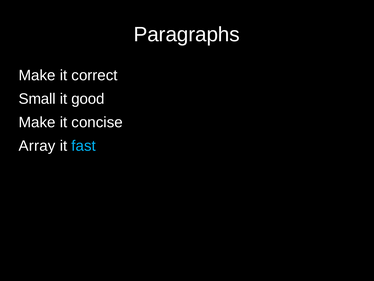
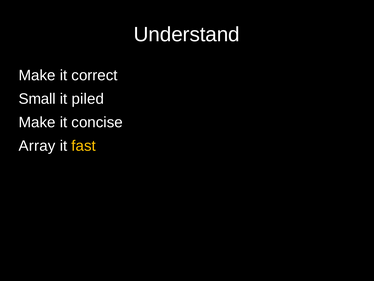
Paragraphs: Paragraphs -> Understand (187, 34)
good: good -> piled (88, 99)
fast colour: light blue -> yellow (84, 146)
